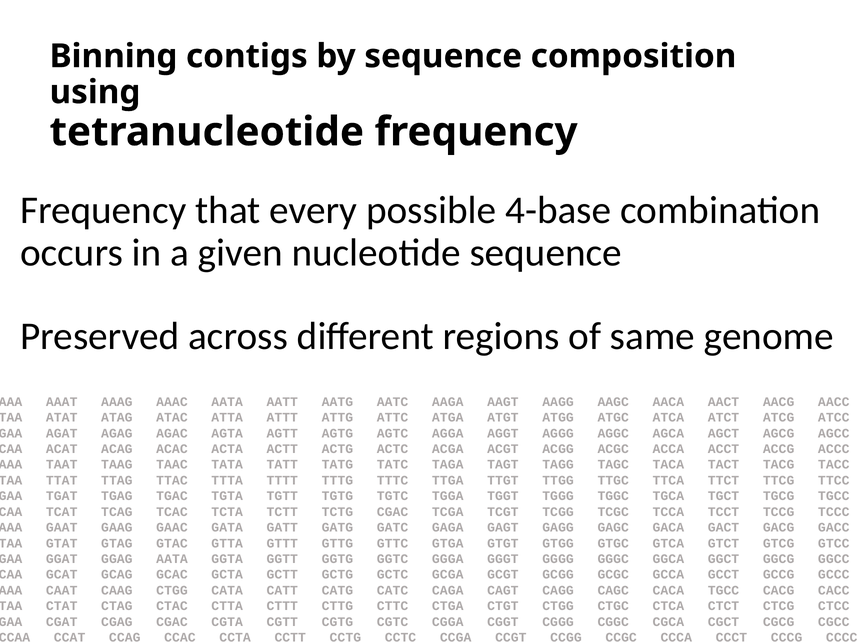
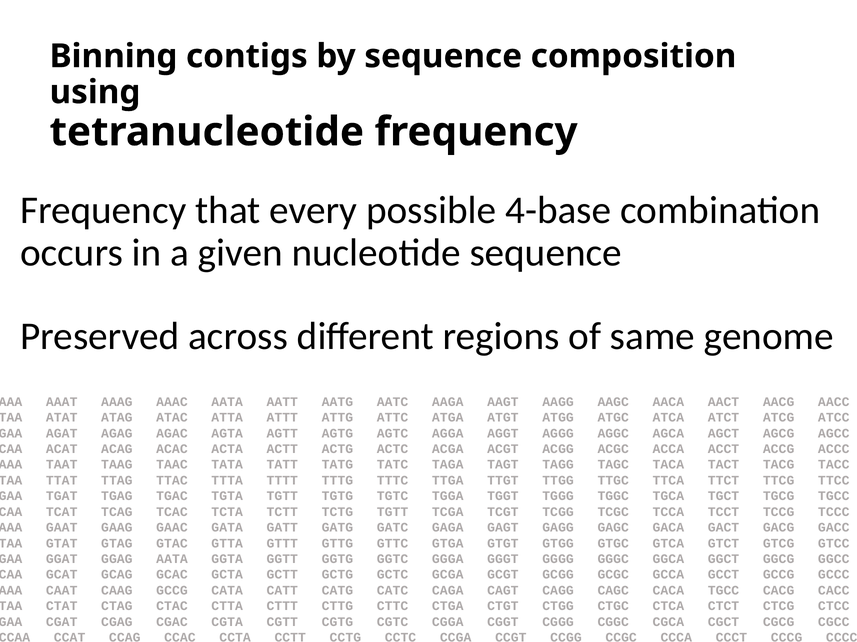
TCTG CGAC: CGAC -> TGTT (393, 512)
CAAG CTGG: CTGG -> GCCG (172, 591)
